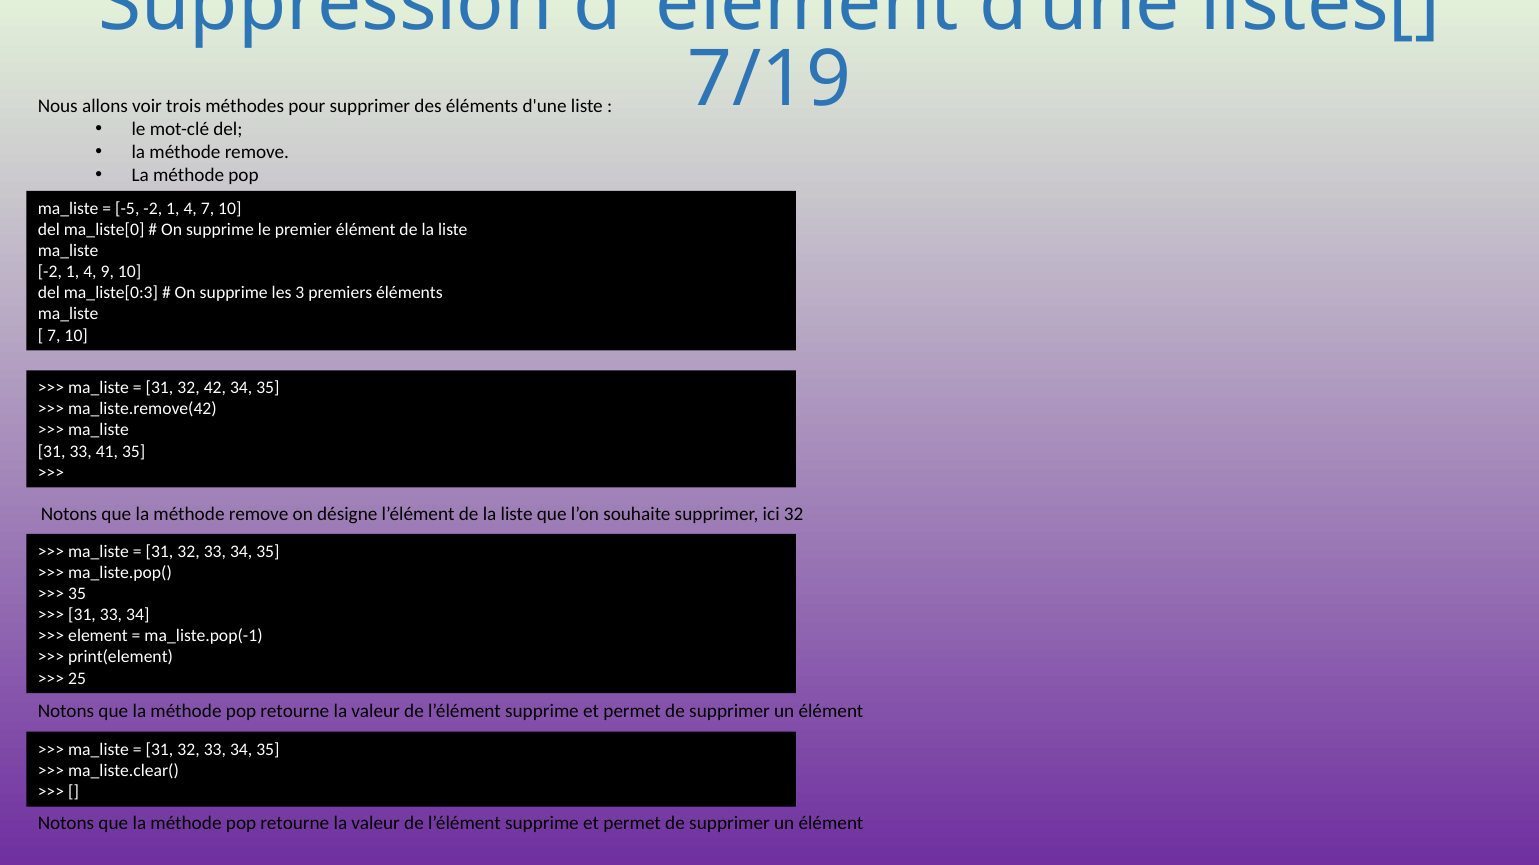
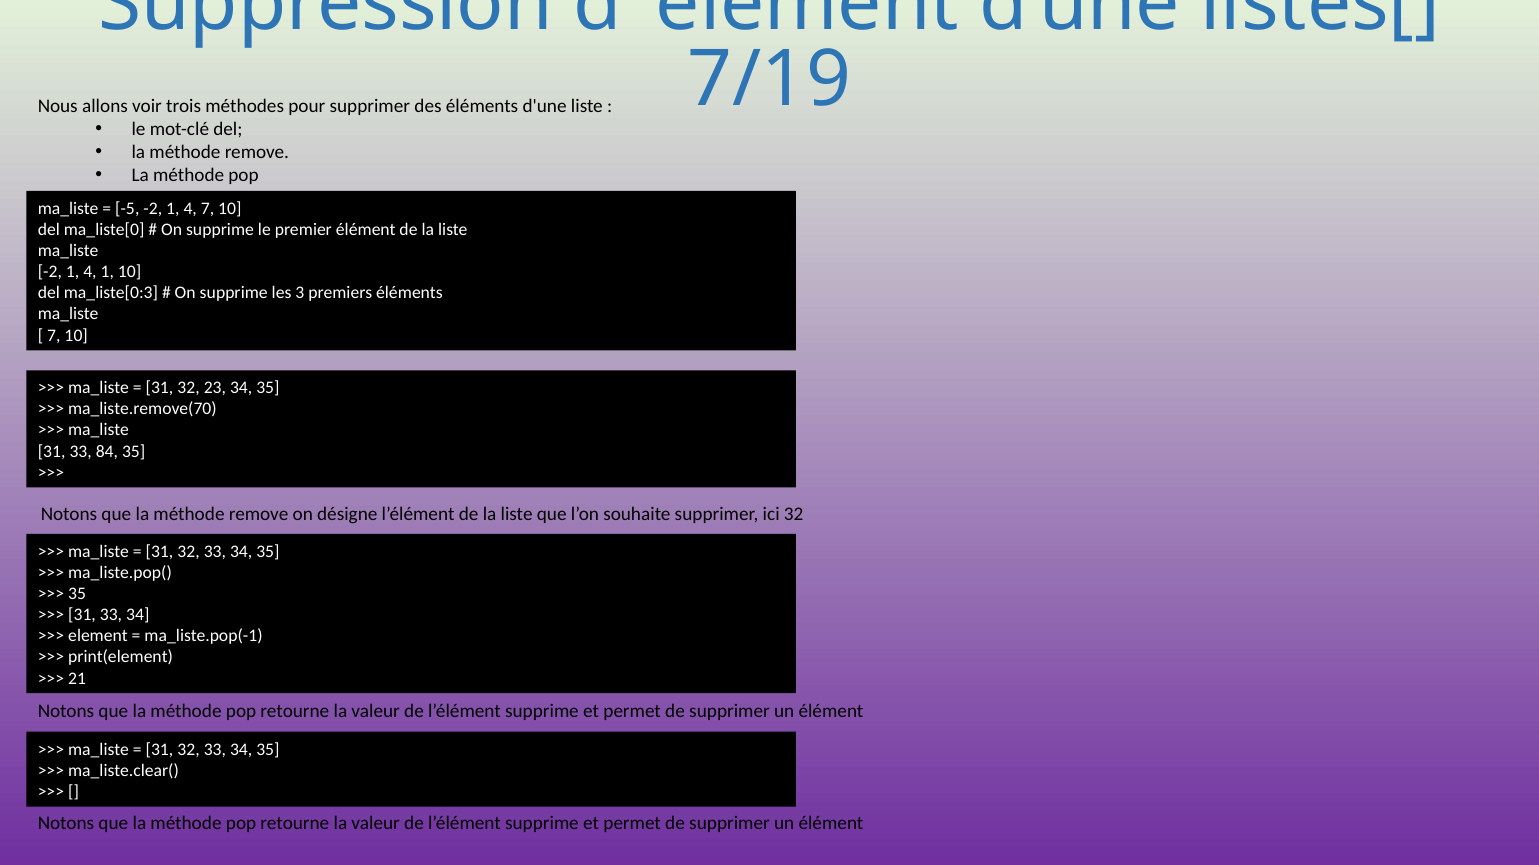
4 9: 9 -> 1 (107, 272)
42: 42 -> 23 (215, 388)
ma_liste.remove(42: ma_liste.remove(42 -> ma_liste.remove(70 (142, 409)
41: 41 -> 84 (107, 452)
25: 25 -> 21 (77, 679)
